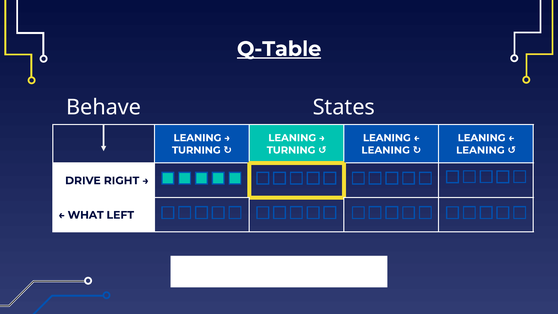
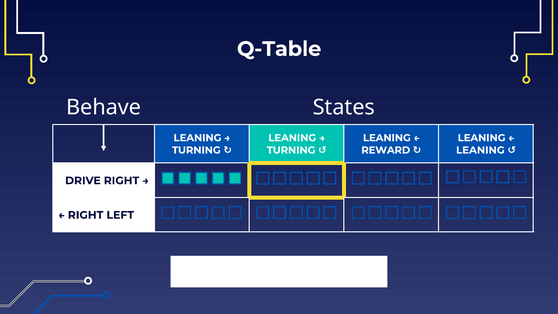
Q-Table underline: present -> none (279, 49)
LEANING: LEANING -> REWARD (386, 150)
WHAT: WHAT -> RIGHT (86, 215)
